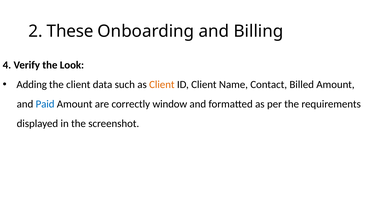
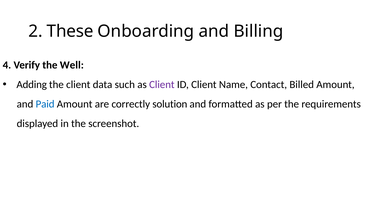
Look: Look -> Well (72, 65)
Client colour: orange -> purple (162, 85)
window: window -> solution (170, 104)
